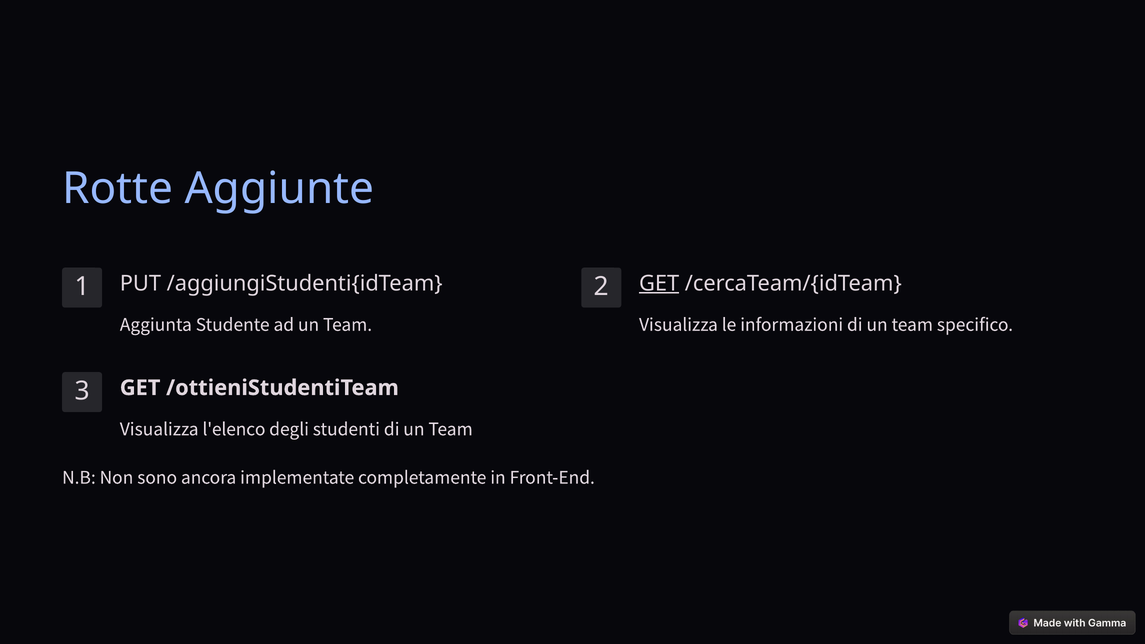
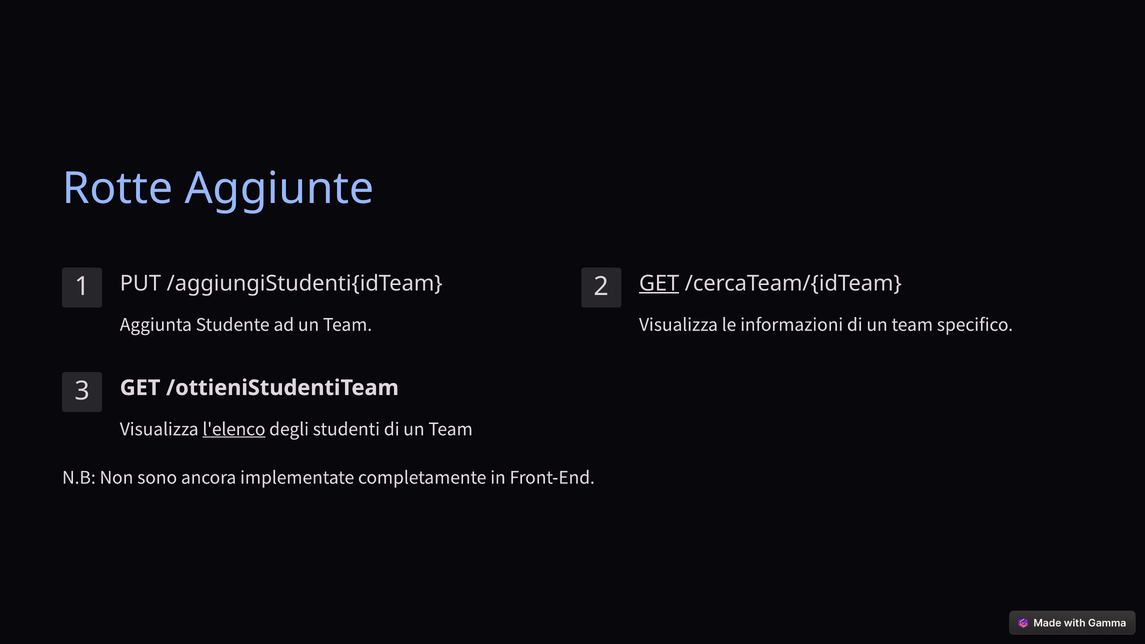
l'elenco underline: none -> present (234, 430)
